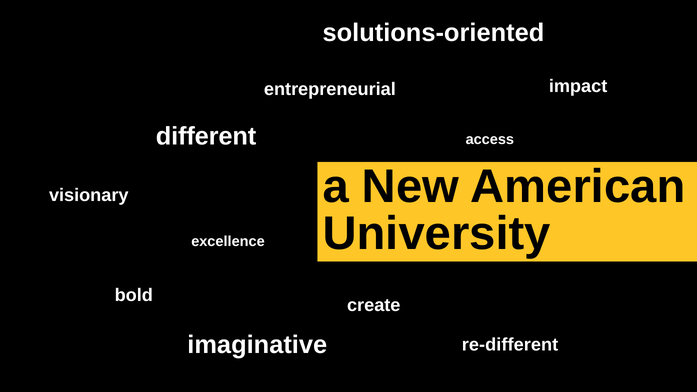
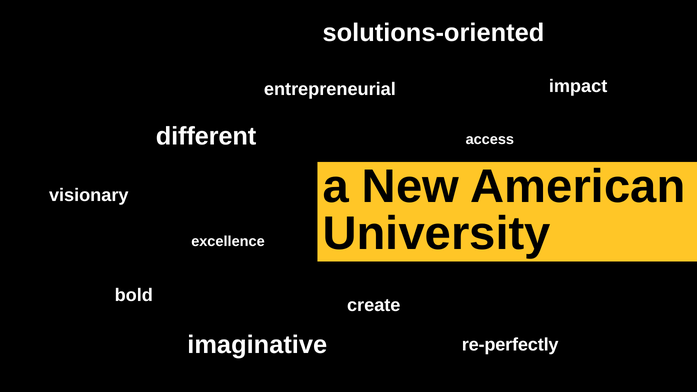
re-different: re-different -> re-perfectly (510, 345)
